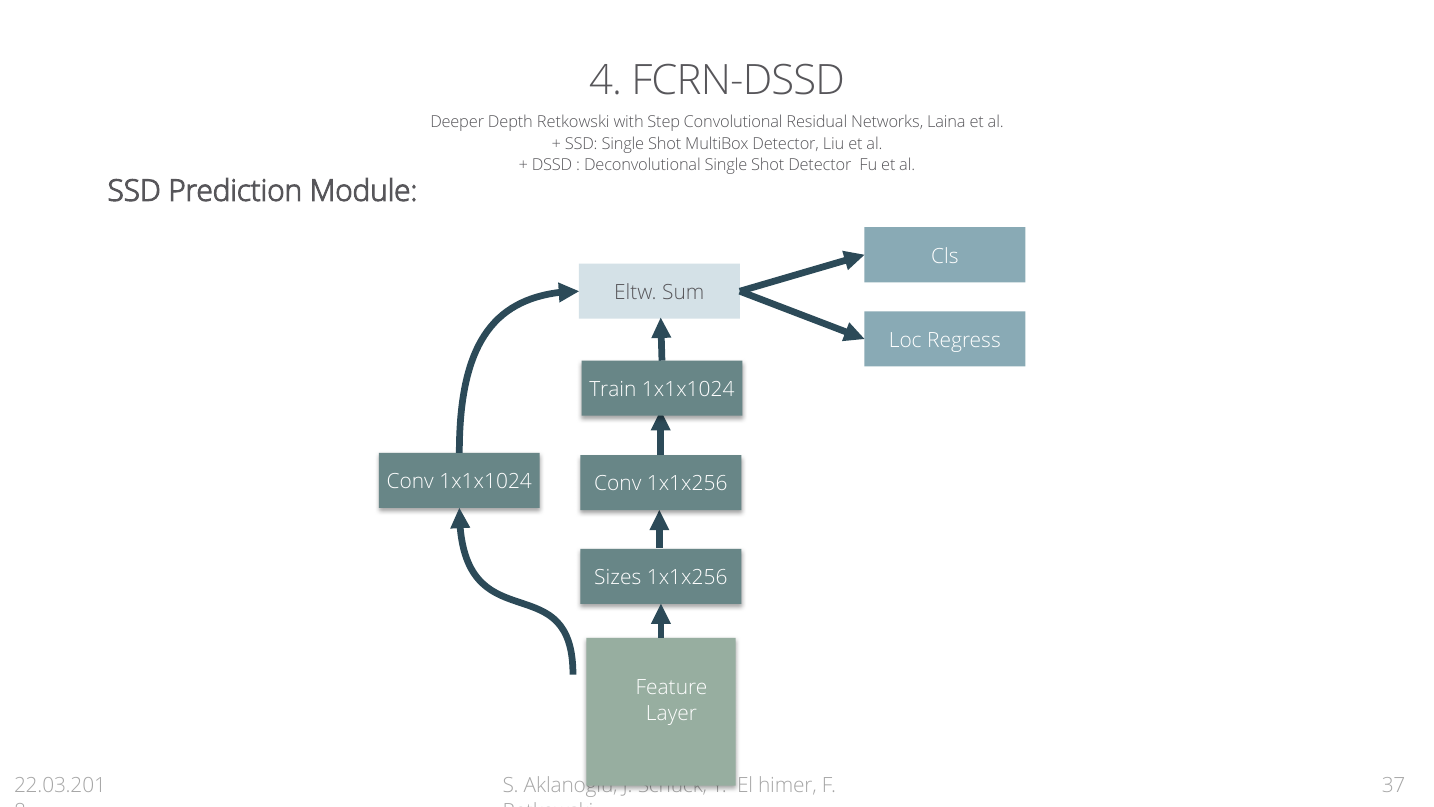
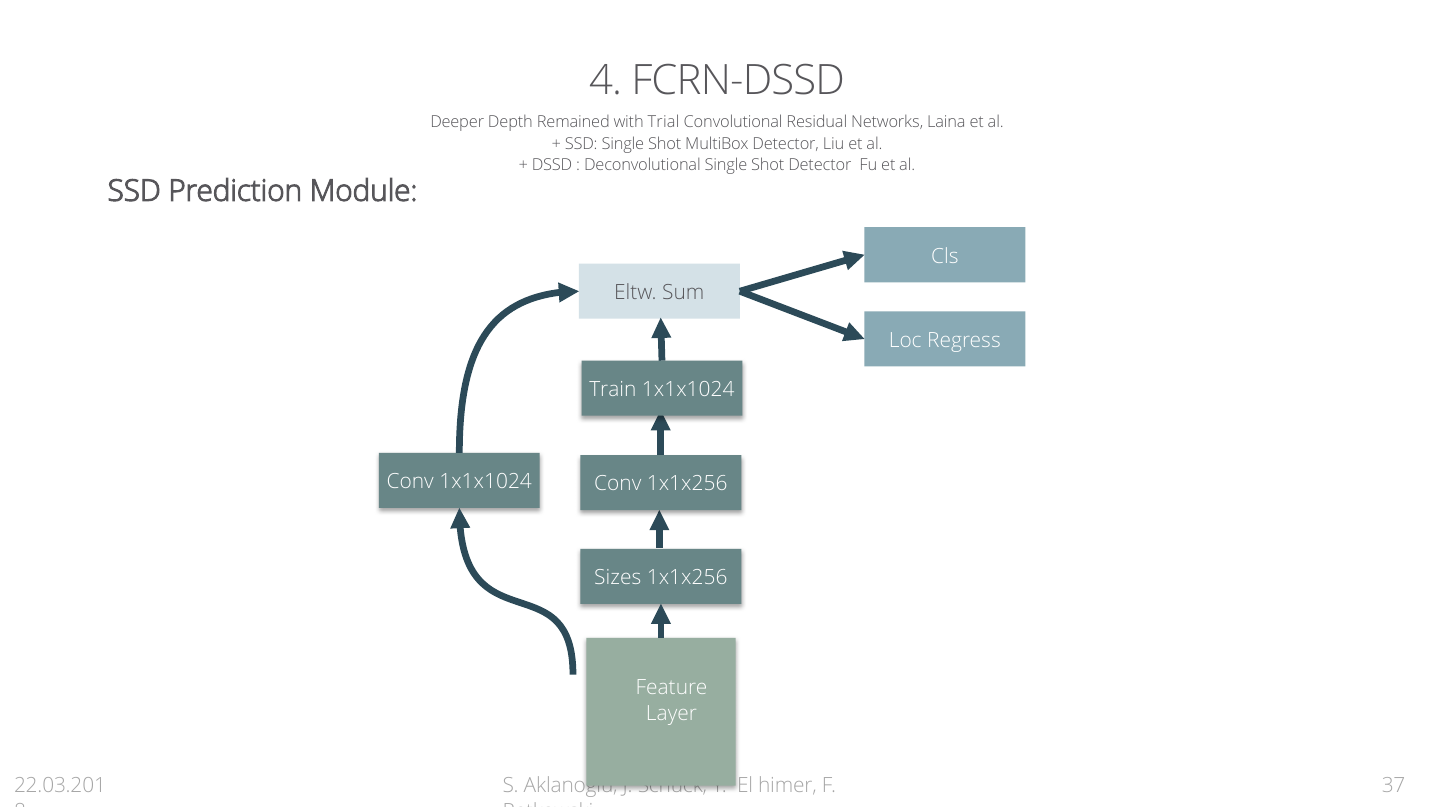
Depth Retkowski: Retkowski -> Remained (573, 122)
Step: Step -> Trial (664, 122)
